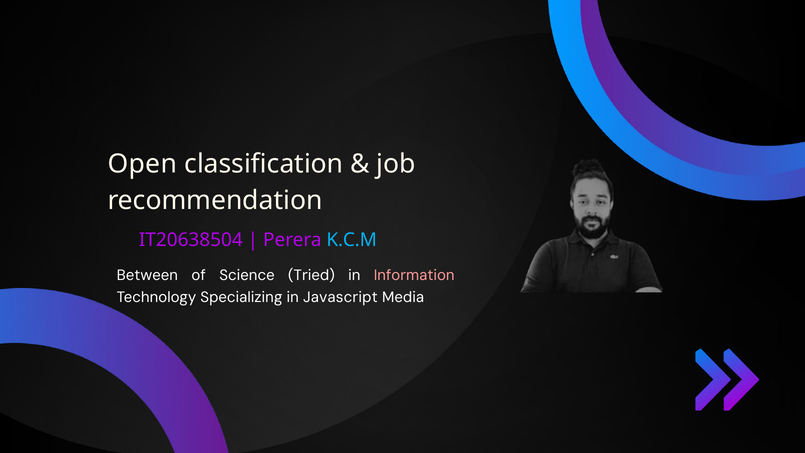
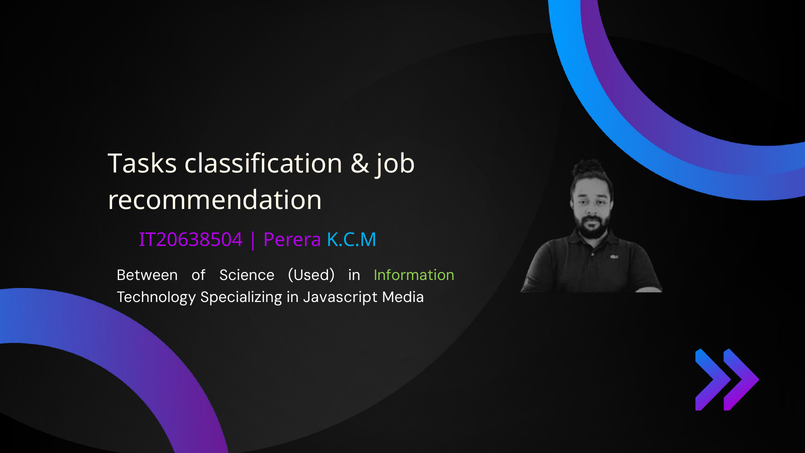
Open: Open -> Tasks (142, 164)
Tried: Tried -> Used (311, 275)
Information colour: pink -> light green (414, 275)
